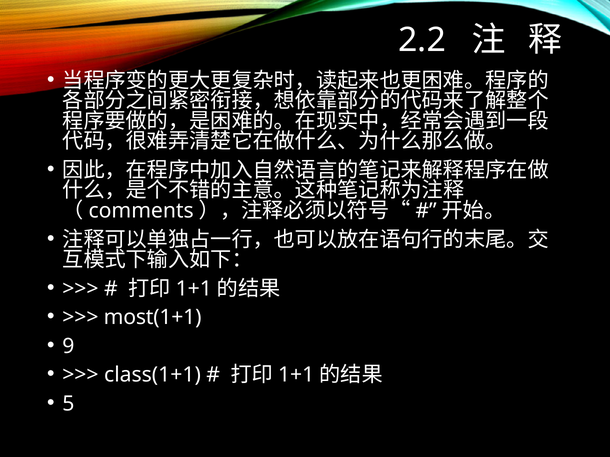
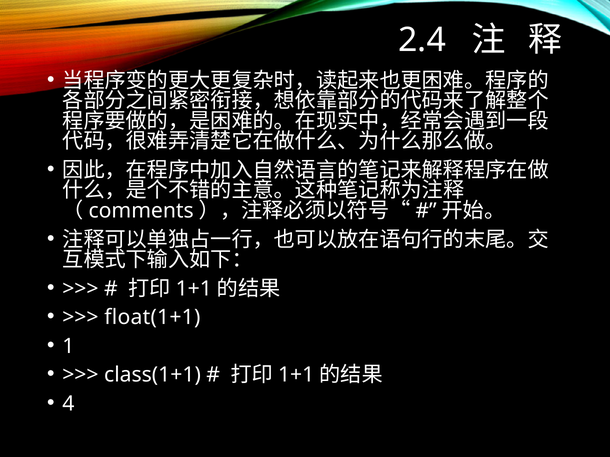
2.2: 2.2 -> 2.4 (422, 40)
most(1+1: most(1+1 -> float(1+1 (152, 318)
9: 9 -> 1 (68, 346)
5: 5 -> 4 (68, 404)
